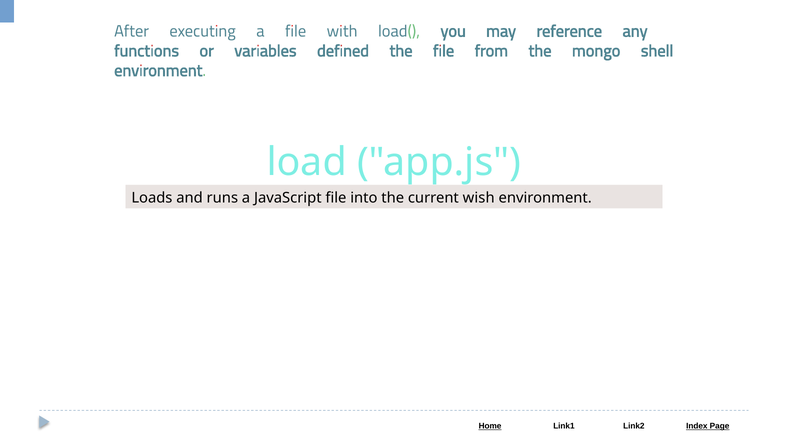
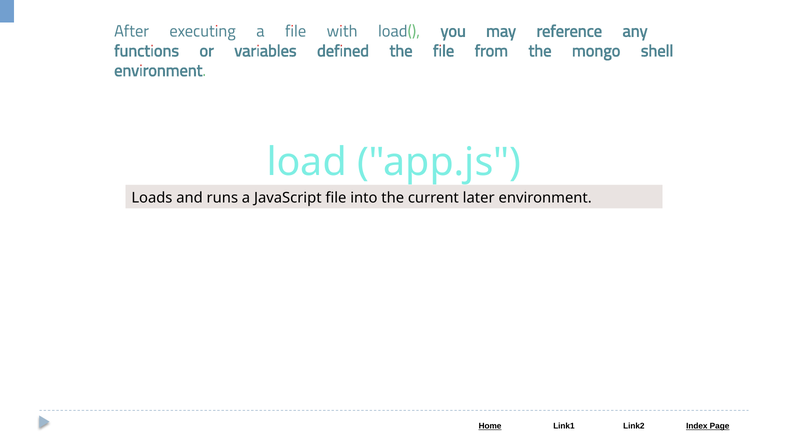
wish: wish -> later (479, 198)
